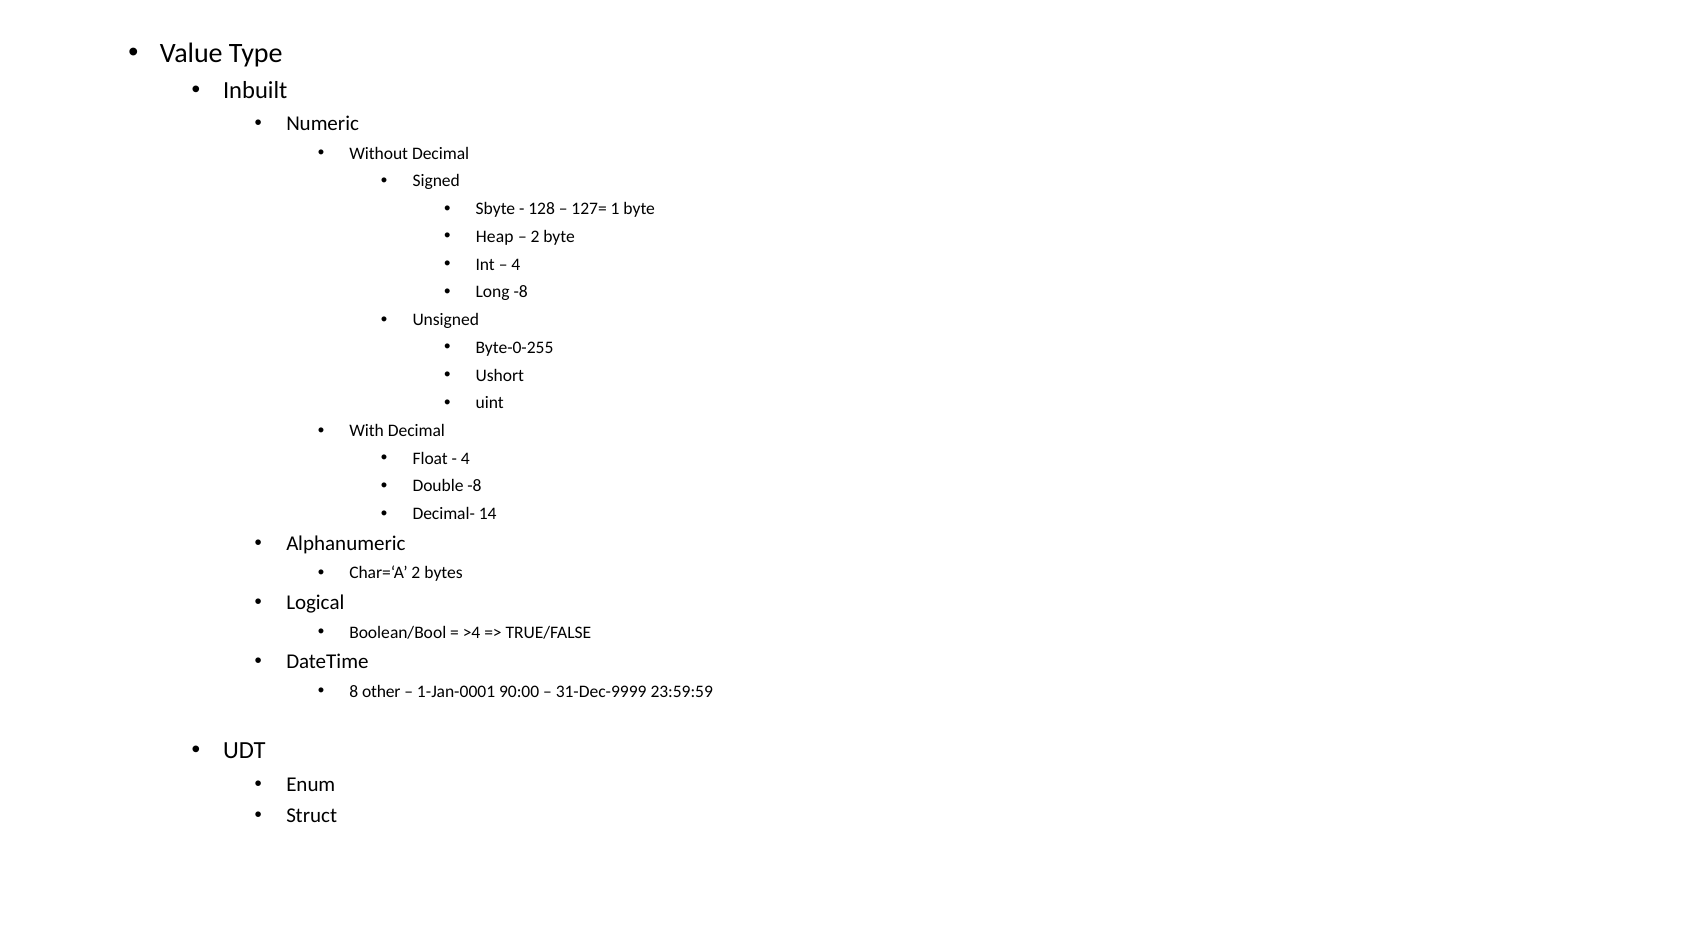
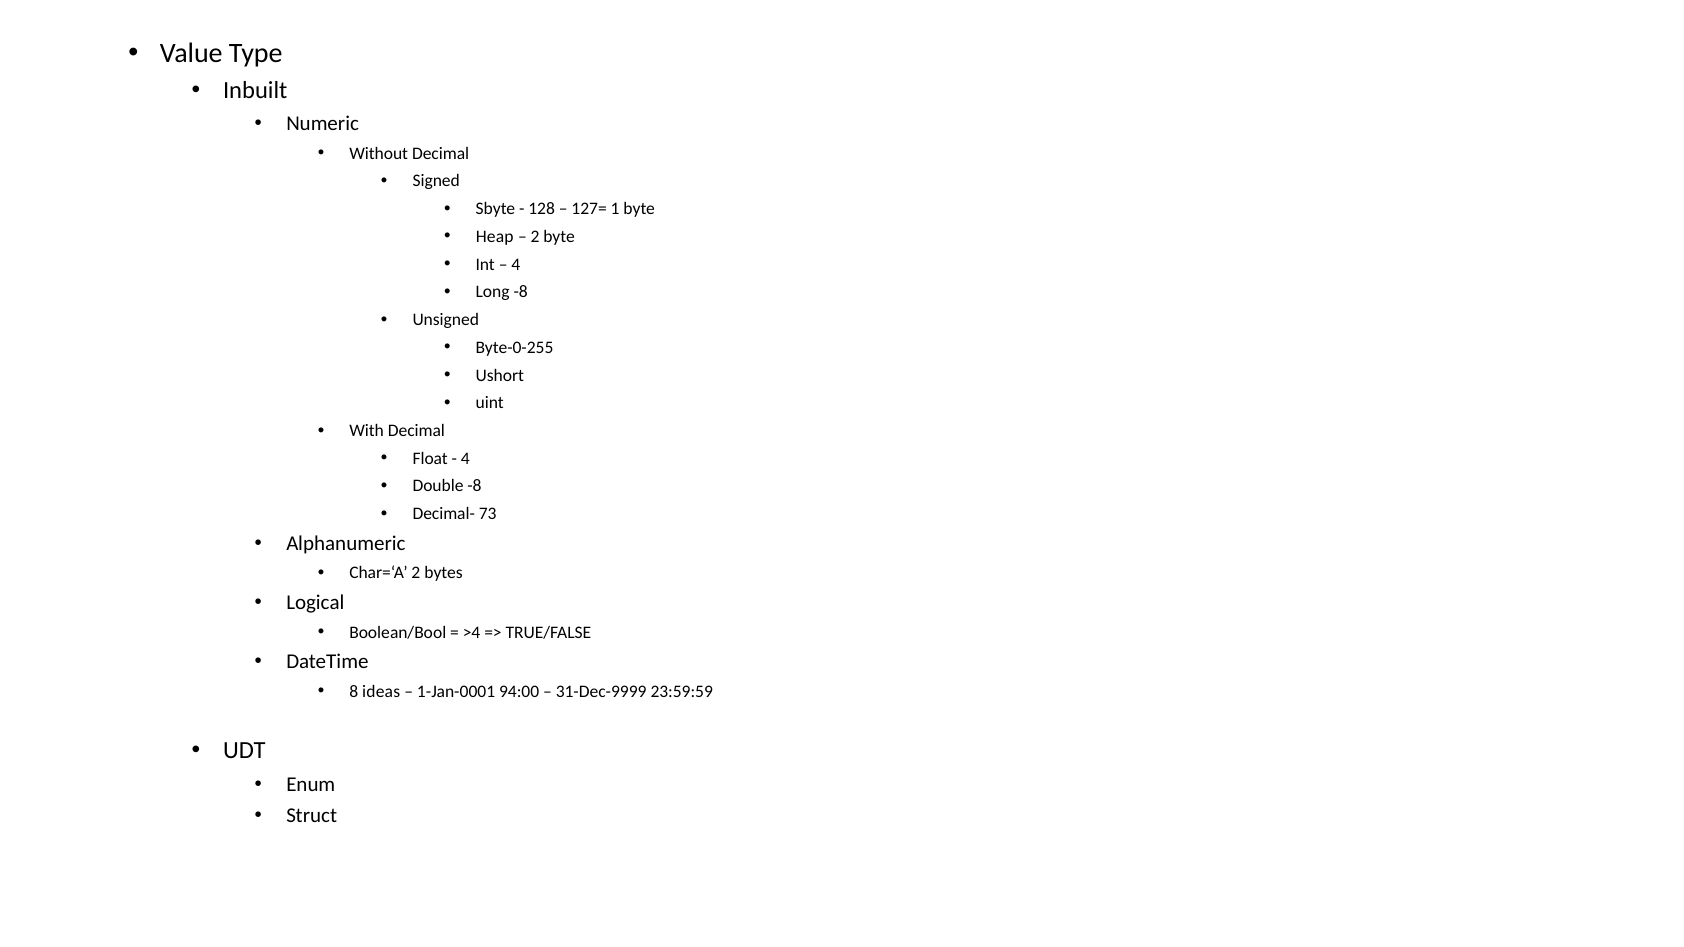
14: 14 -> 73 (488, 514)
other: other -> ideas (381, 692)
90:00: 90:00 -> 94:00 (519, 692)
